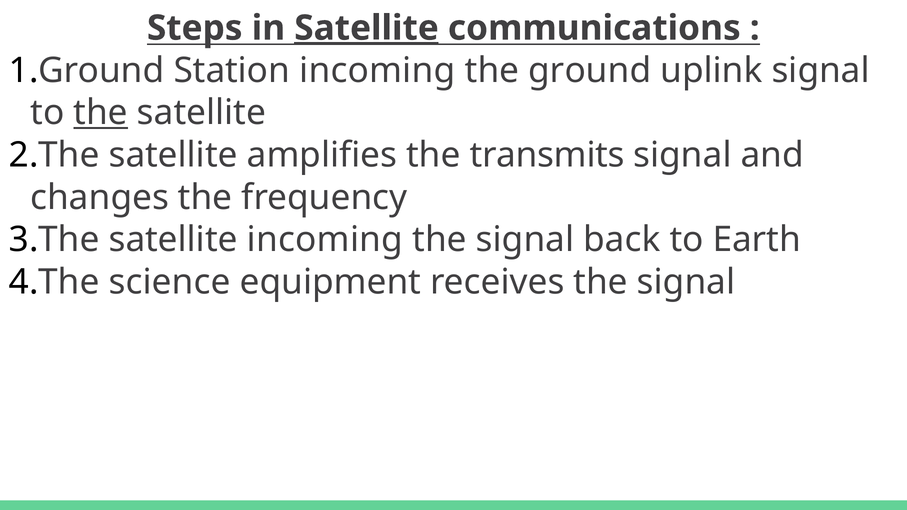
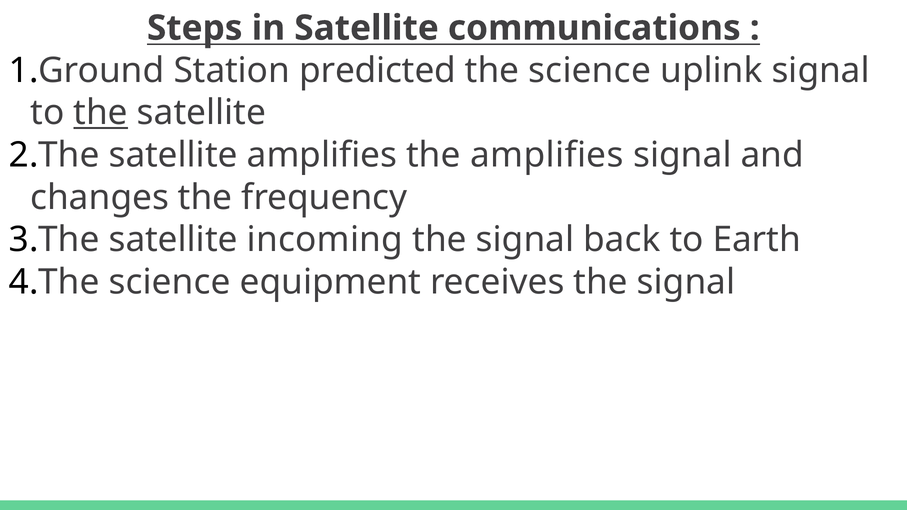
Satellite underline: present -> none (367, 28)
Station incoming: incoming -> predicted (378, 70)
the ground: ground -> science (590, 70)
the transmits: transmits -> amplifies (547, 155)
